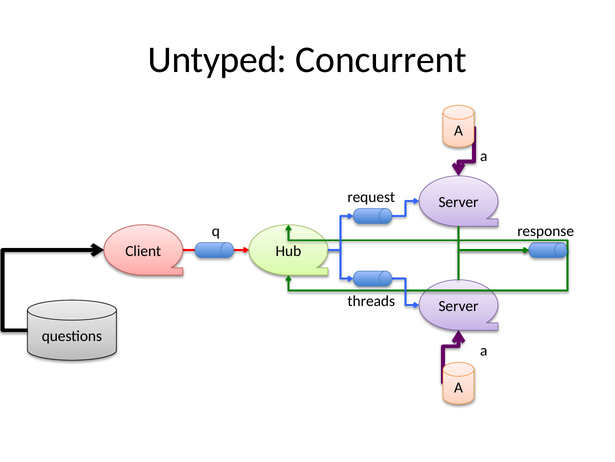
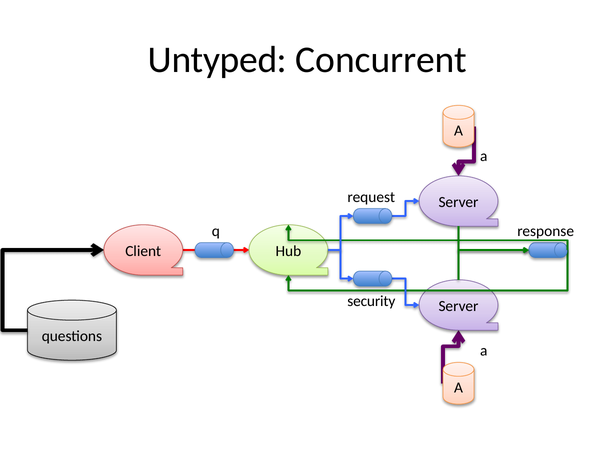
threads: threads -> security (371, 301)
